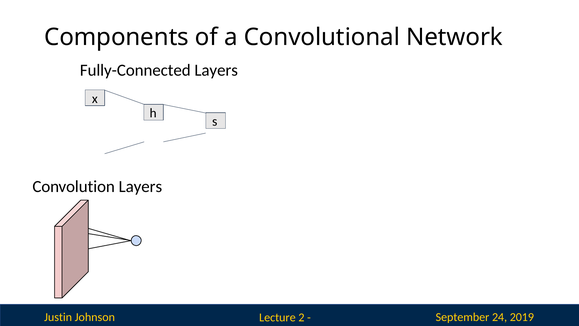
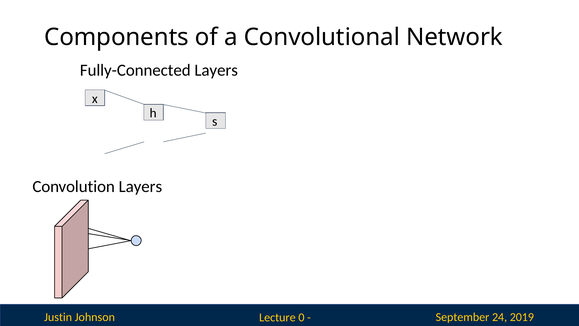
2: 2 -> 0 (301, 317)
